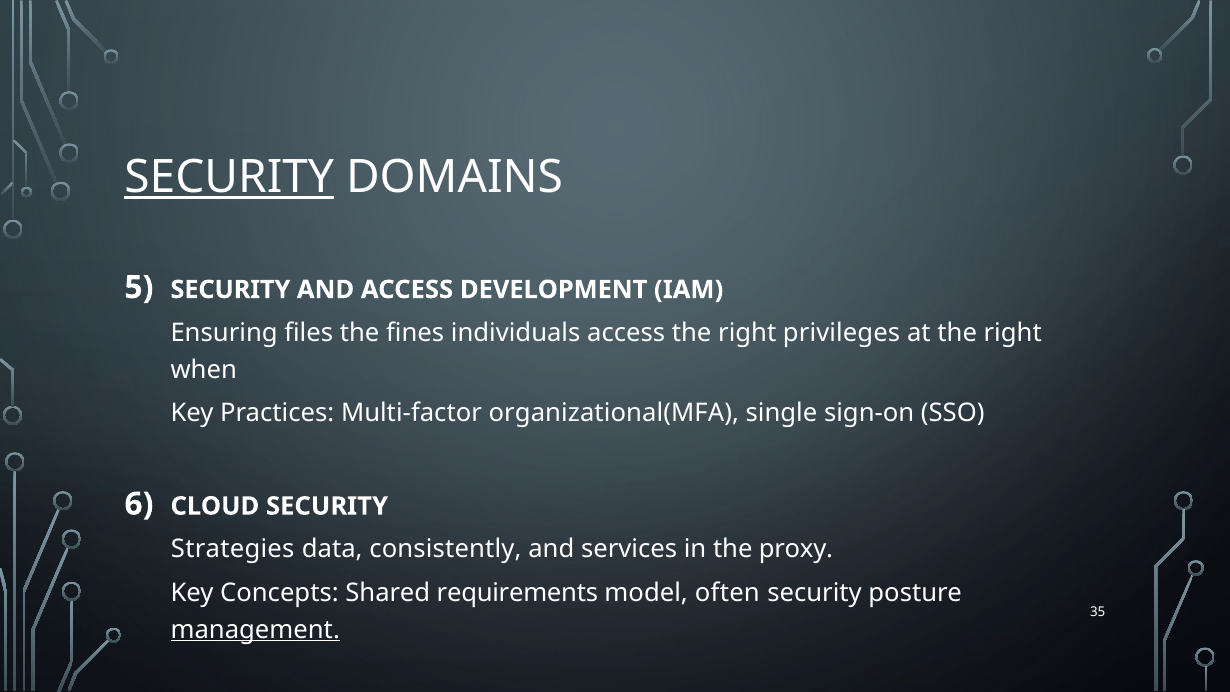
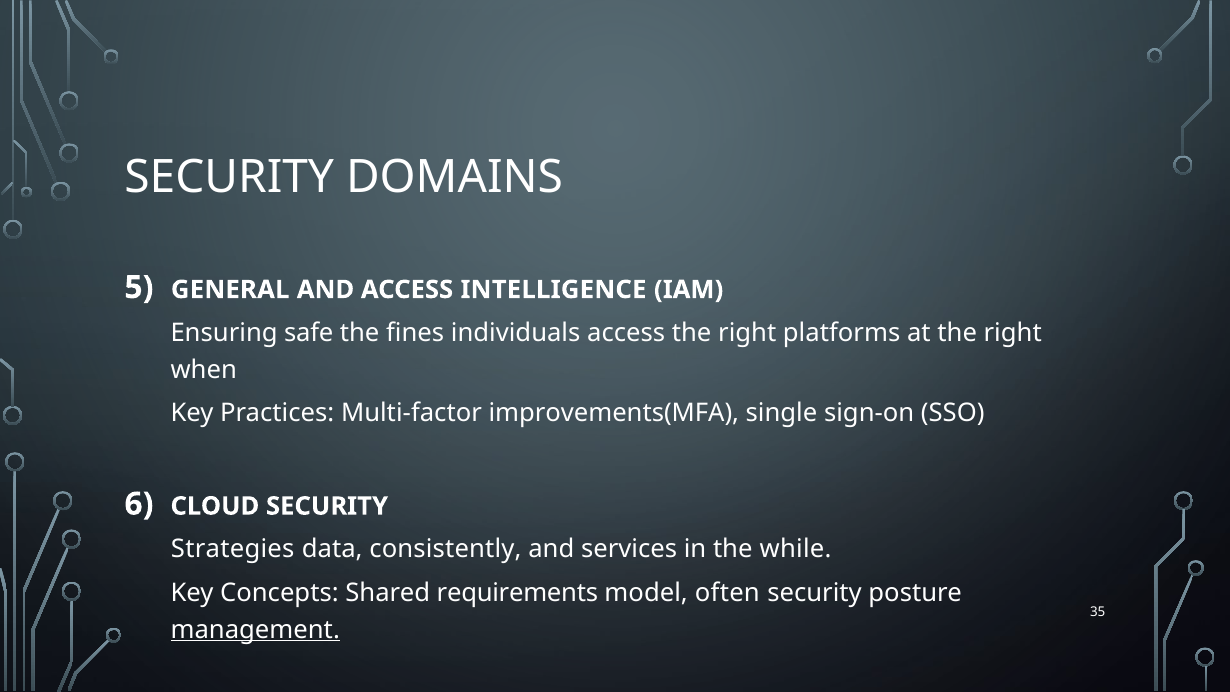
SECURITY underline: present -> none (229, 177)
SECURITY: SECURITY -> GENERAL (230, 290)
DEVELOPMENT: DEVELOPMENT -> INTELLIGENCE (553, 290)
files: files -> safe (309, 333)
privileges: privileges -> platforms (842, 333)
organizational(MFA: organizational(MFA -> improvements(MFA (614, 413)
proxy: proxy -> while (796, 549)
